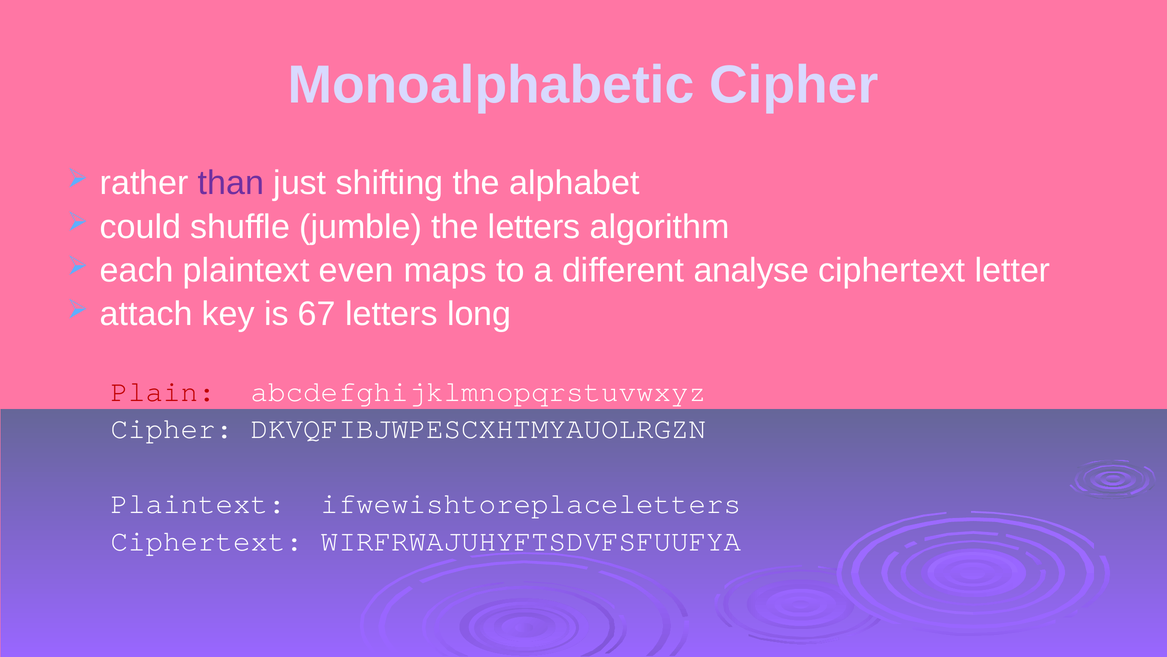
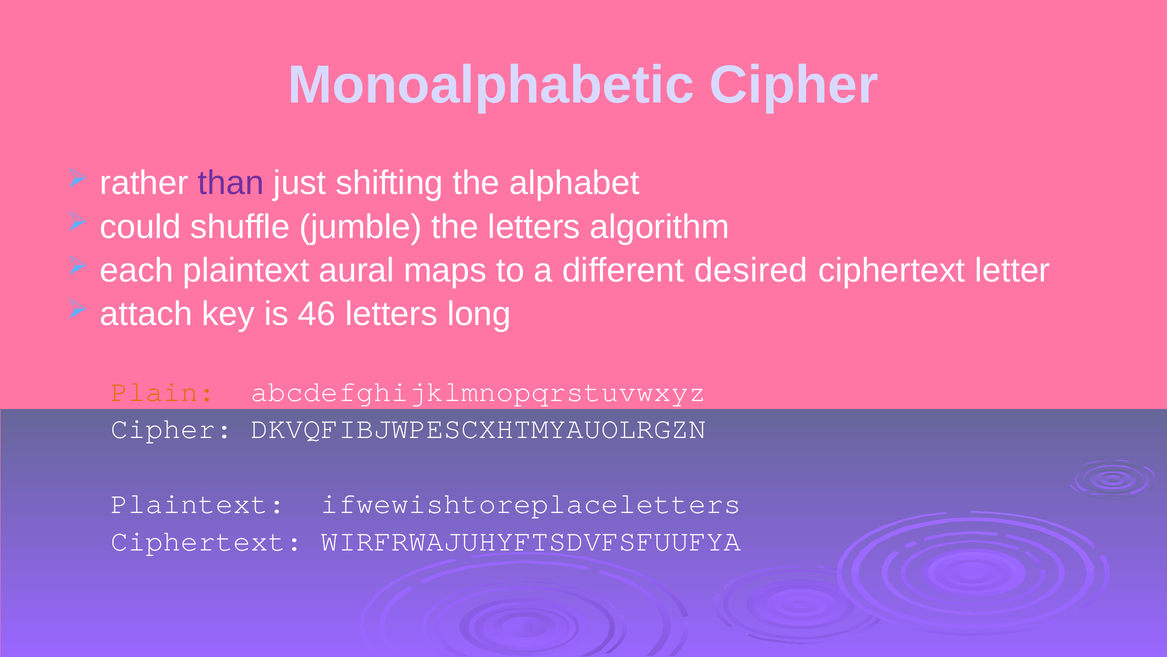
even: even -> aural (357, 270)
analyse: analyse -> desired (751, 270)
67: 67 -> 46 (317, 314)
Plain colour: red -> orange (163, 391)
